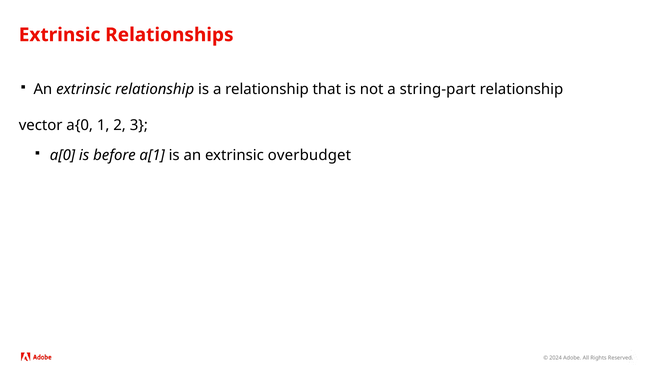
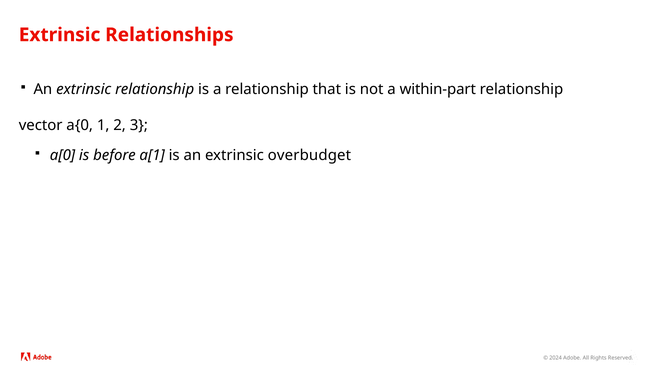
string-part: string-part -> within-part (438, 89)
